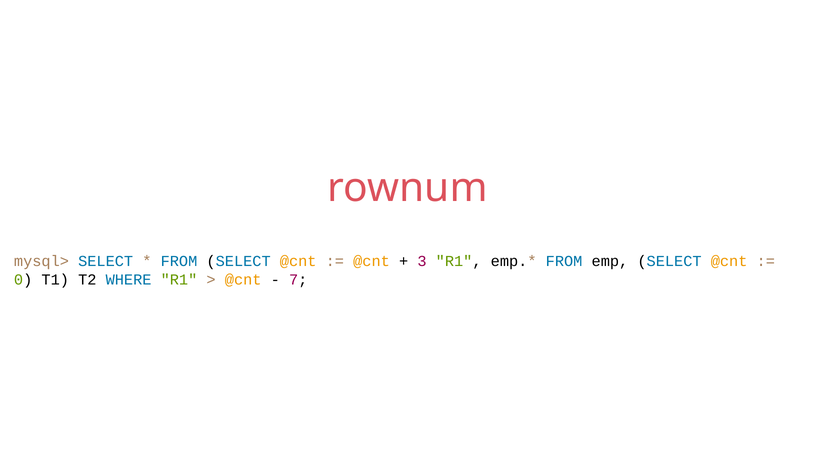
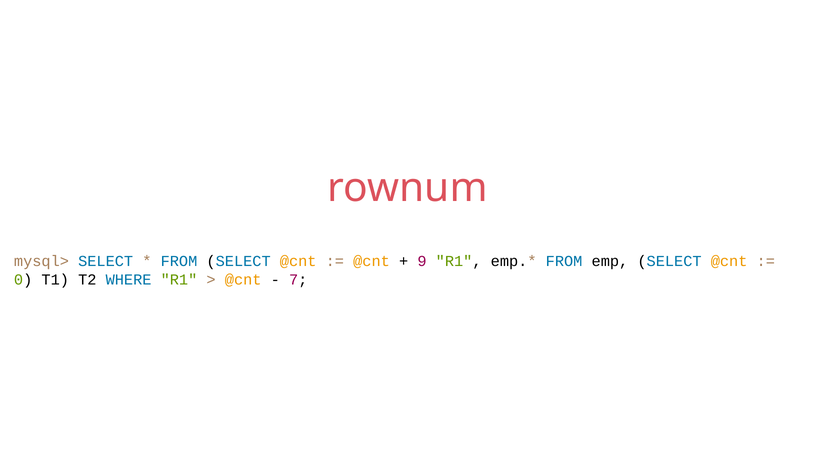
3: 3 -> 9 (422, 262)
